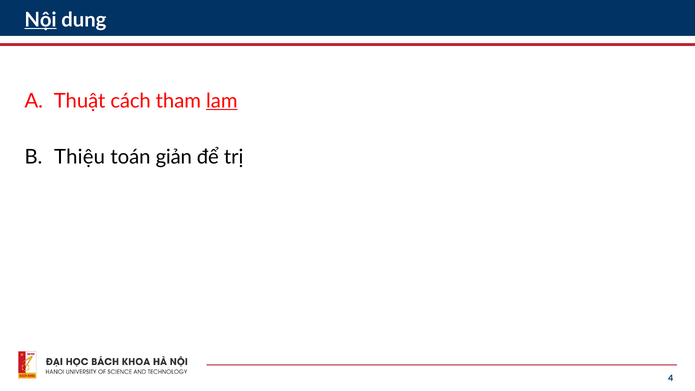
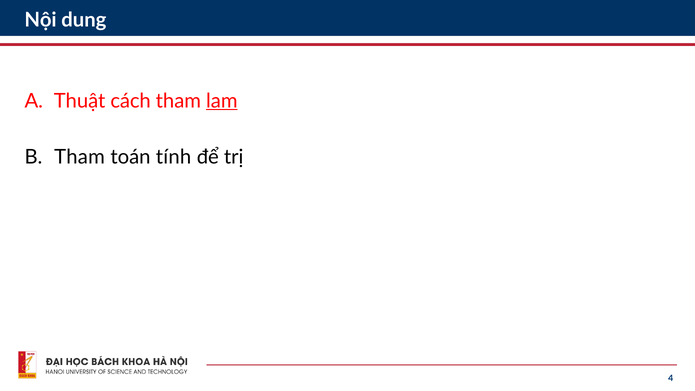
Nội underline: present -> none (41, 20)
Thiệu: Thiệu -> Tham (79, 157)
giản: giản -> tính (174, 157)
